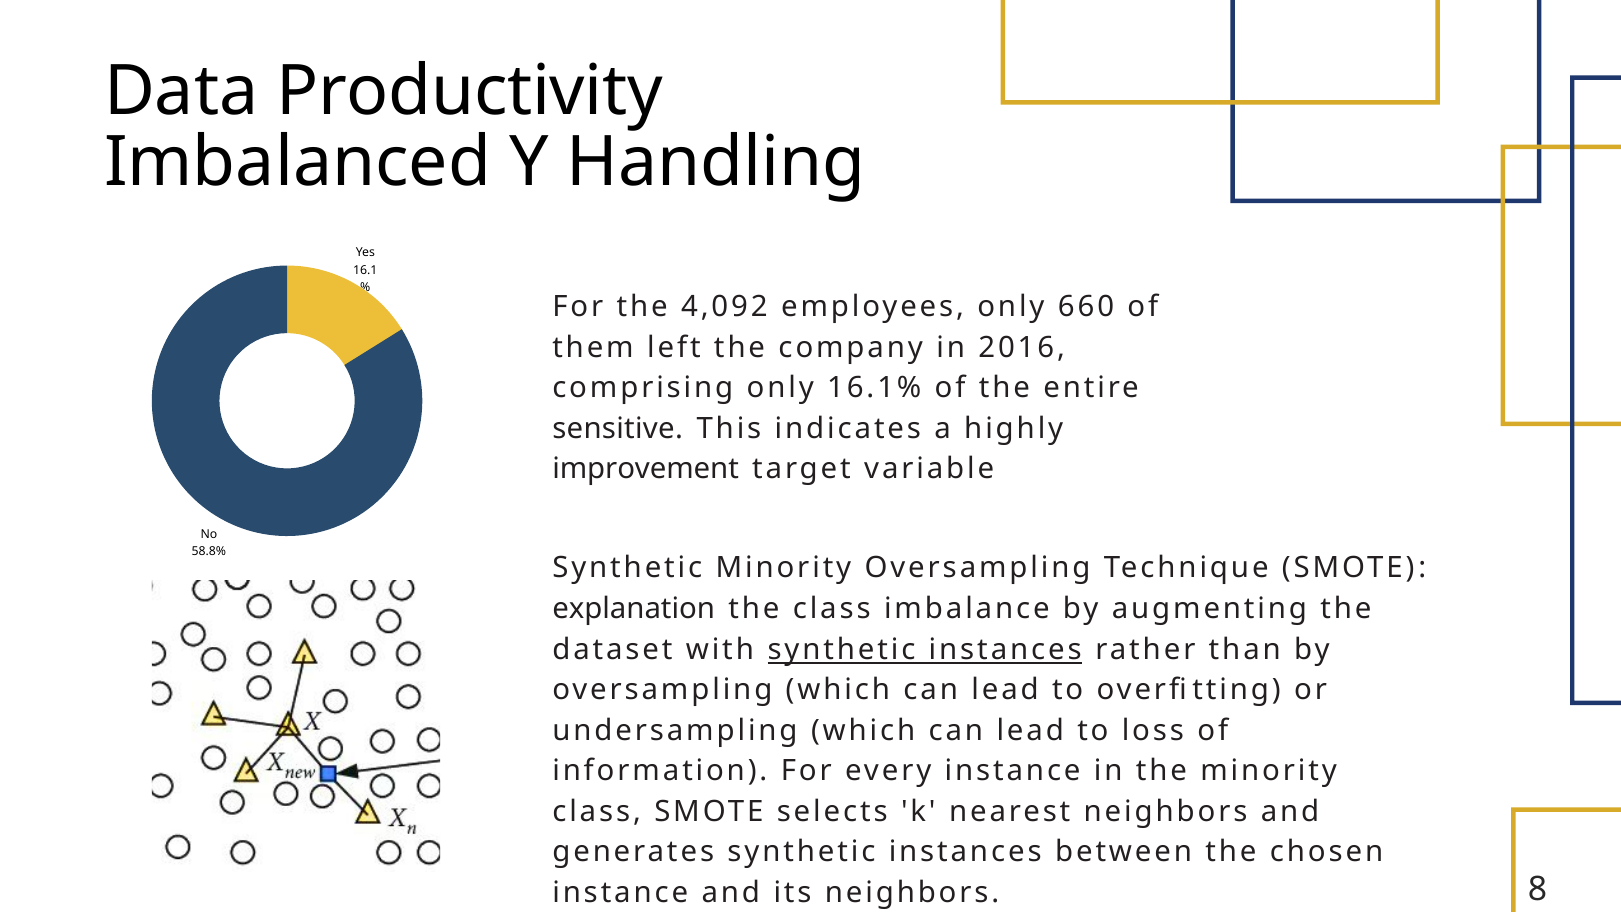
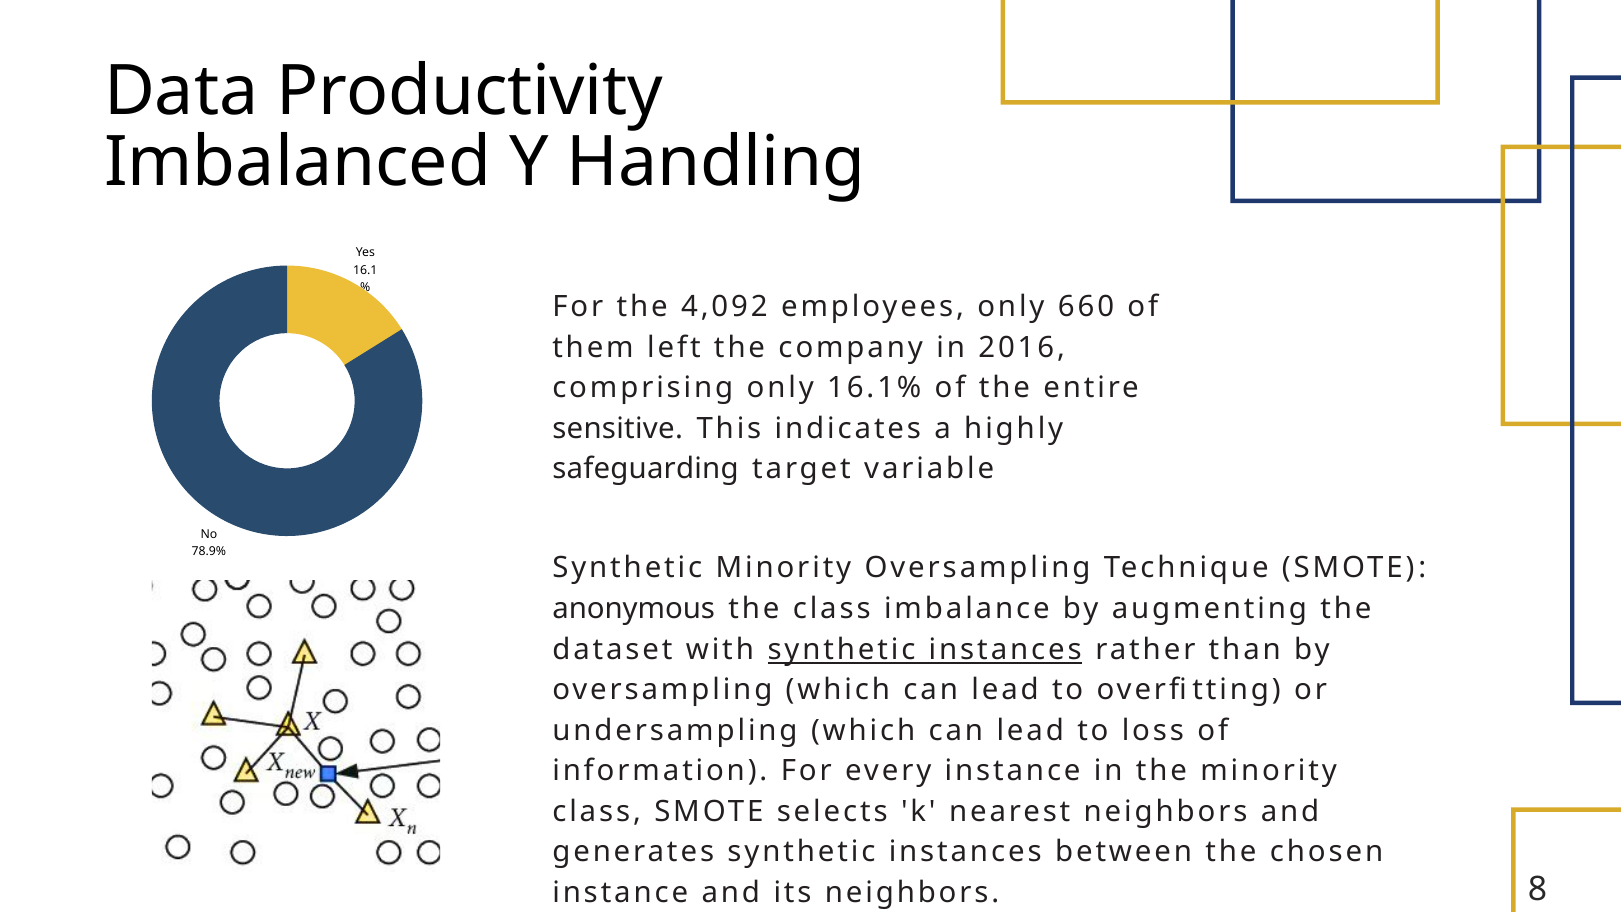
improvement: improvement -> safeguarding (645, 469)
58.8%: 58.8% -> 78.9% (209, 552)
explanation: explanation -> anonymous (634, 609)
